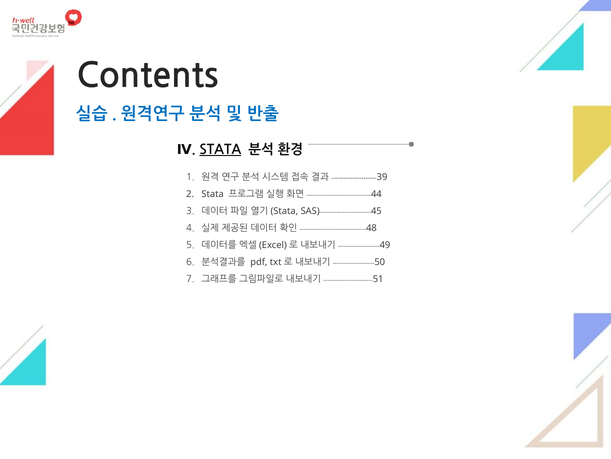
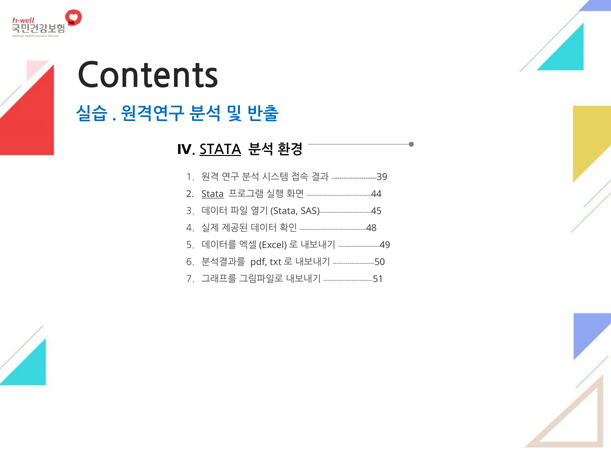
Stata underline: none -> present (213, 194)
